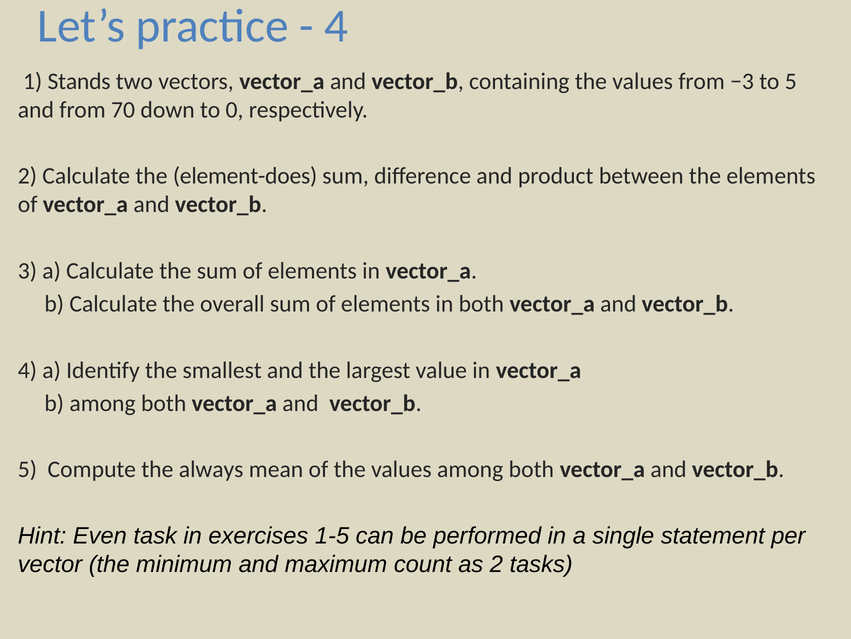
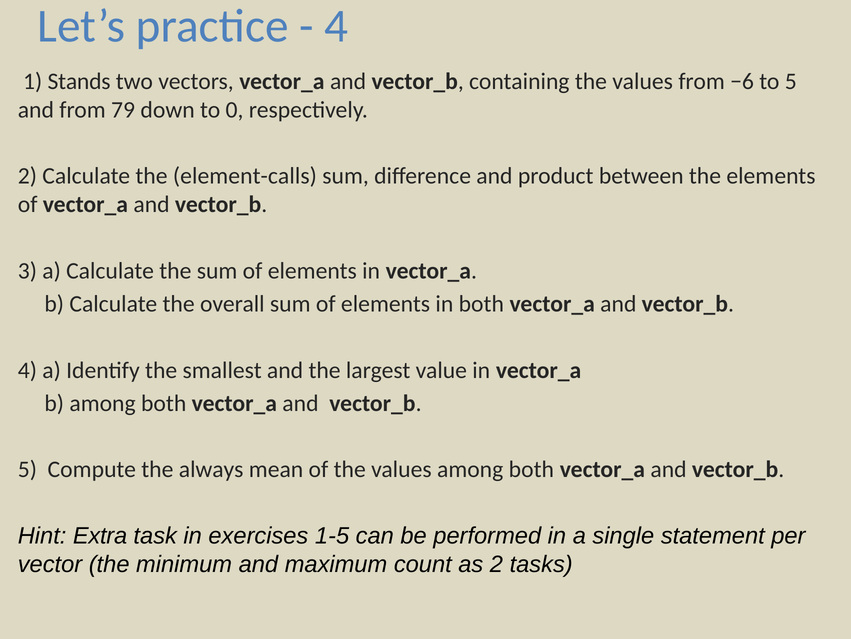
−3: −3 -> −6 (742, 81)
70: 70 -> 79 (123, 110)
element-does: element-does -> element-calls (245, 176)
Even: Even -> Extra (100, 535)
